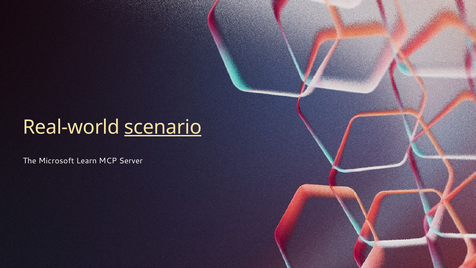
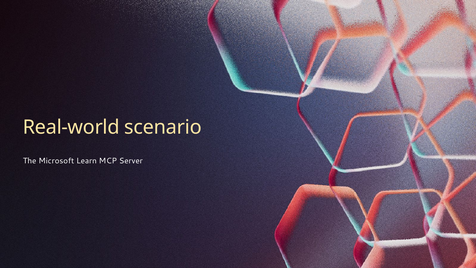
scenario underline: present -> none (163, 127)
